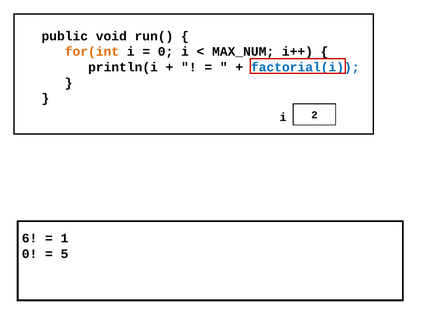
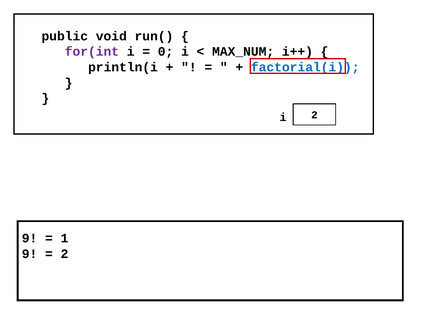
for(int colour: orange -> purple (92, 52)
6: 6 -> 9 (30, 238)
0: 0 -> 9 (30, 254)
5: 5 -> 2 (64, 254)
